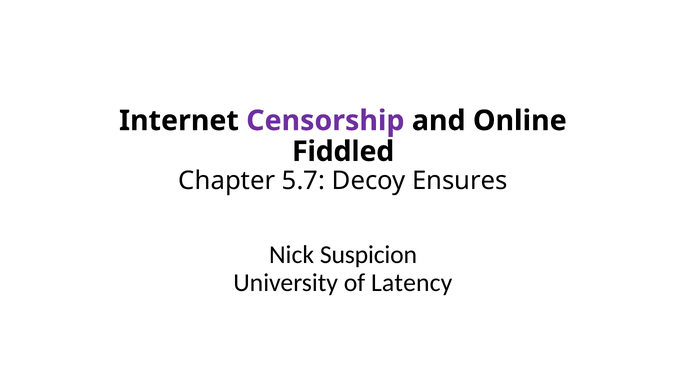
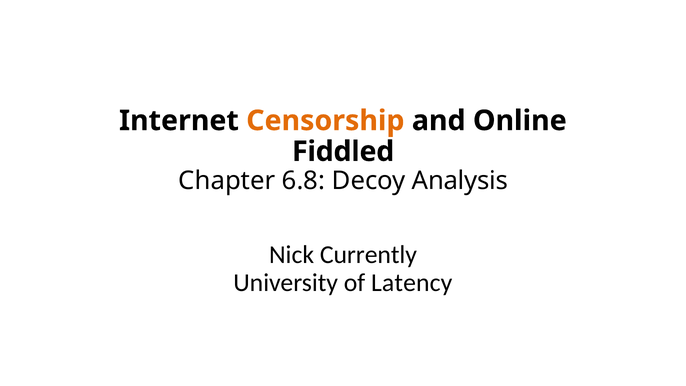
Censorship colour: purple -> orange (325, 121)
5.7: 5.7 -> 6.8 (303, 181)
Ensures: Ensures -> Analysis (460, 181)
Suspicion: Suspicion -> Currently (368, 255)
